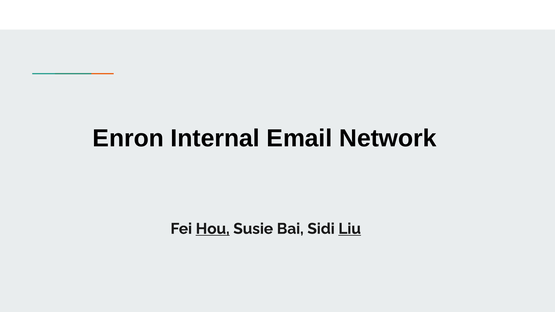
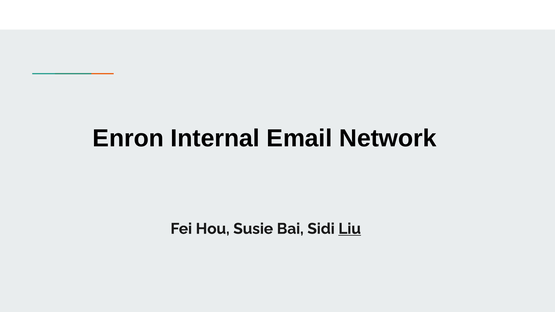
Hou underline: present -> none (213, 229)
